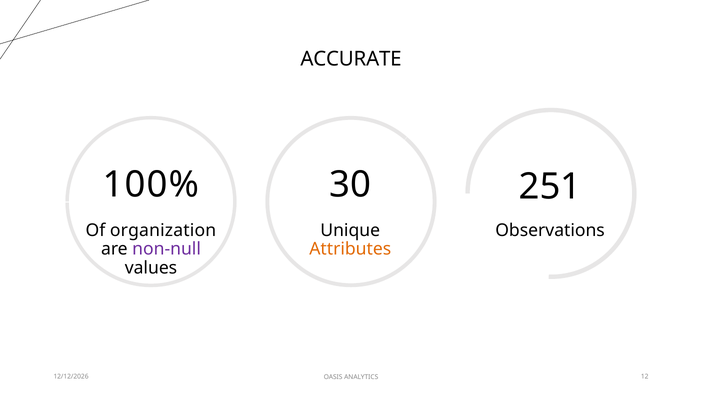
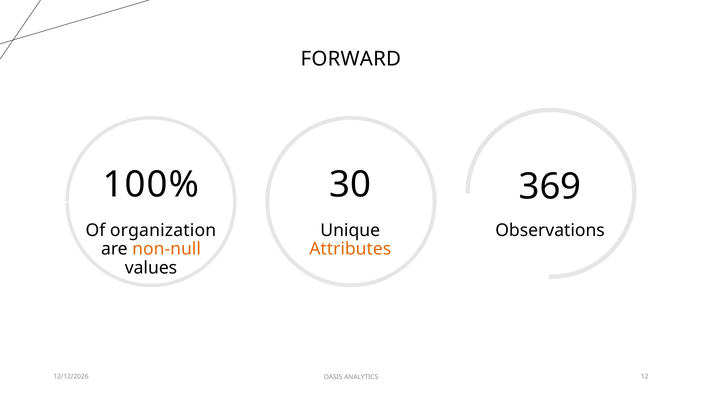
ACCURATE: ACCURATE -> FORWARD (351, 59)
251: 251 -> 369 (550, 187)
non-null colour: purple -> orange (167, 249)
